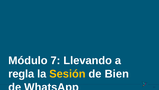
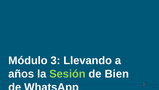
7: 7 -> 3 (56, 60)
regla: regla -> años (21, 73)
Sesión colour: yellow -> light green (67, 73)
